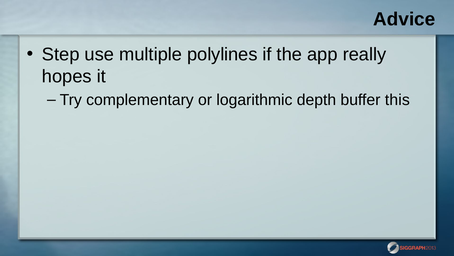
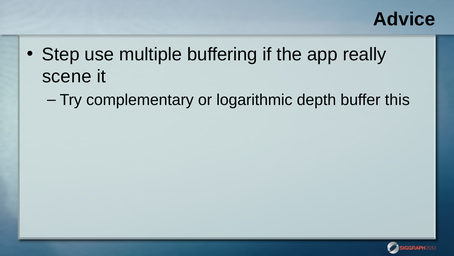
polylines: polylines -> buffering (222, 54)
hopes: hopes -> scene (67, 76)
